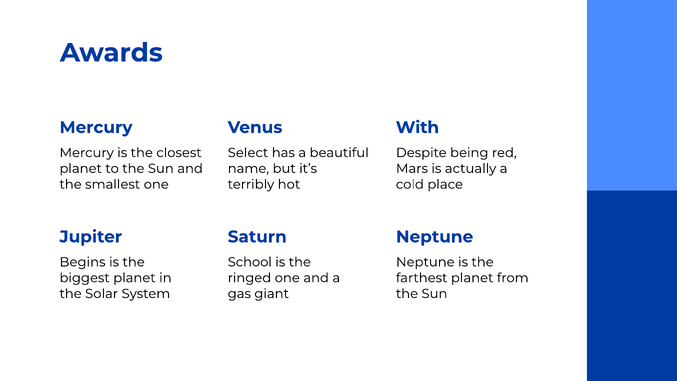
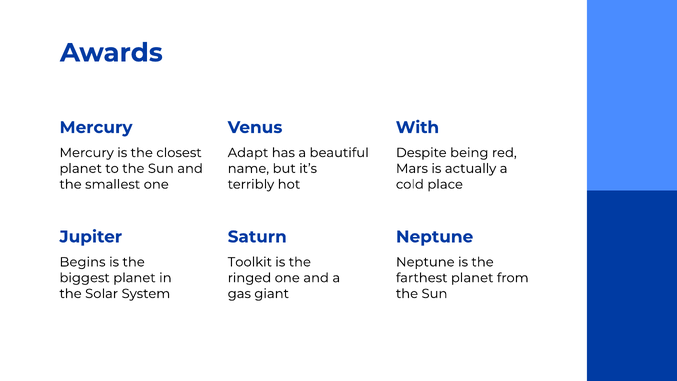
Select: Select -> Adapt (248, 153)
School: School -> Toolkit (250, 262)
